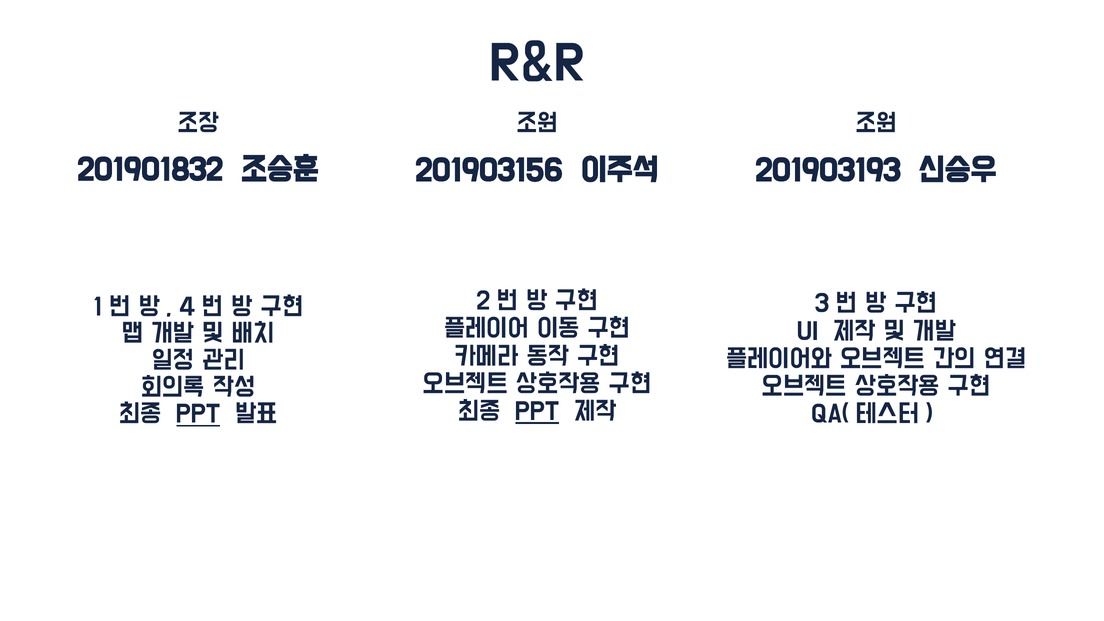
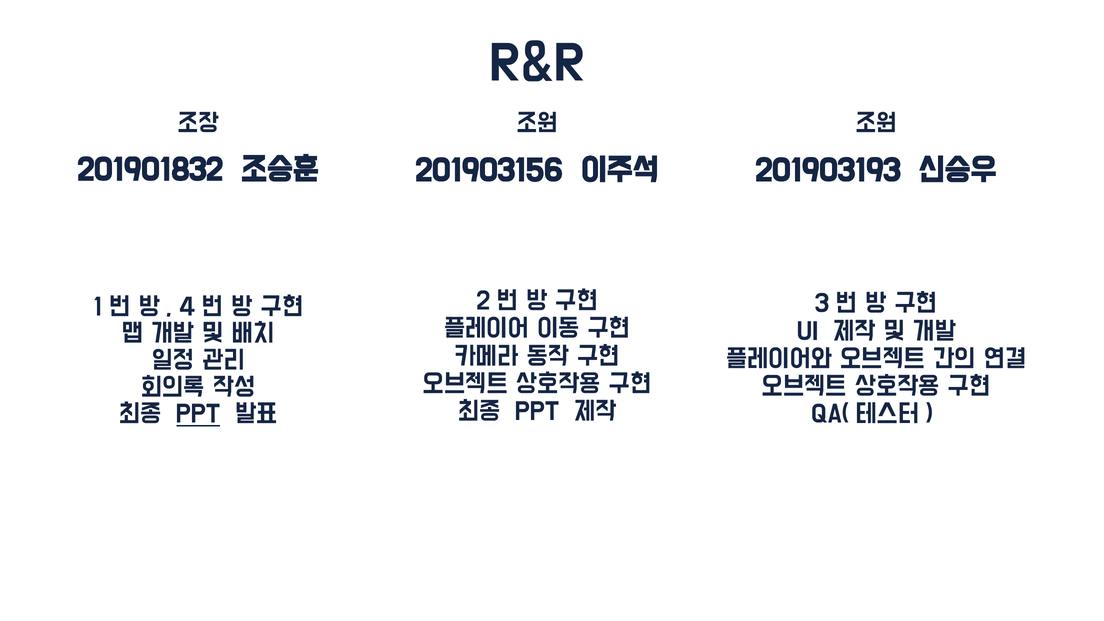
PPT underline: present -> none (537, 411)
